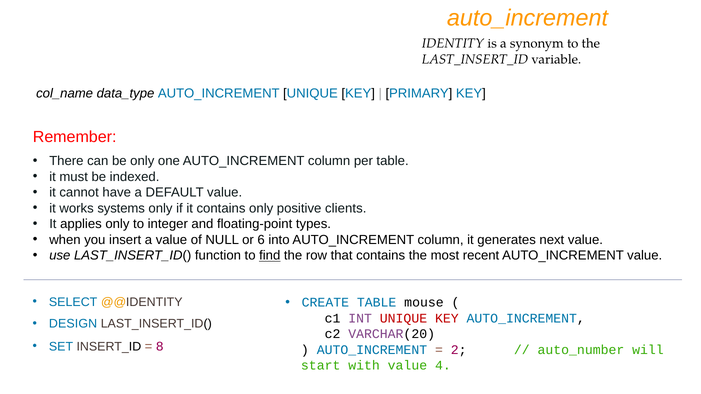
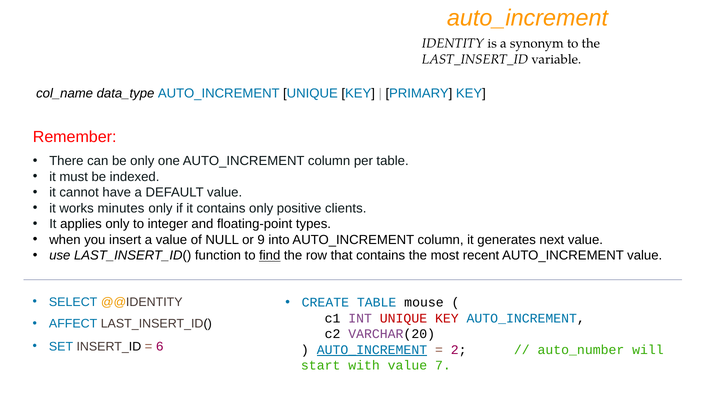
systems: systems -> minutes (121, 208)
6: 6 -> 9 (261, 240)
DESIGN: DESIGN -> AFFECT (73, 324)
8: 8 -> 6 (160, 347)
AUTO_INCREMENT underline: none -> present (372, 350)
4: 4 -> 7 (443, 366)
